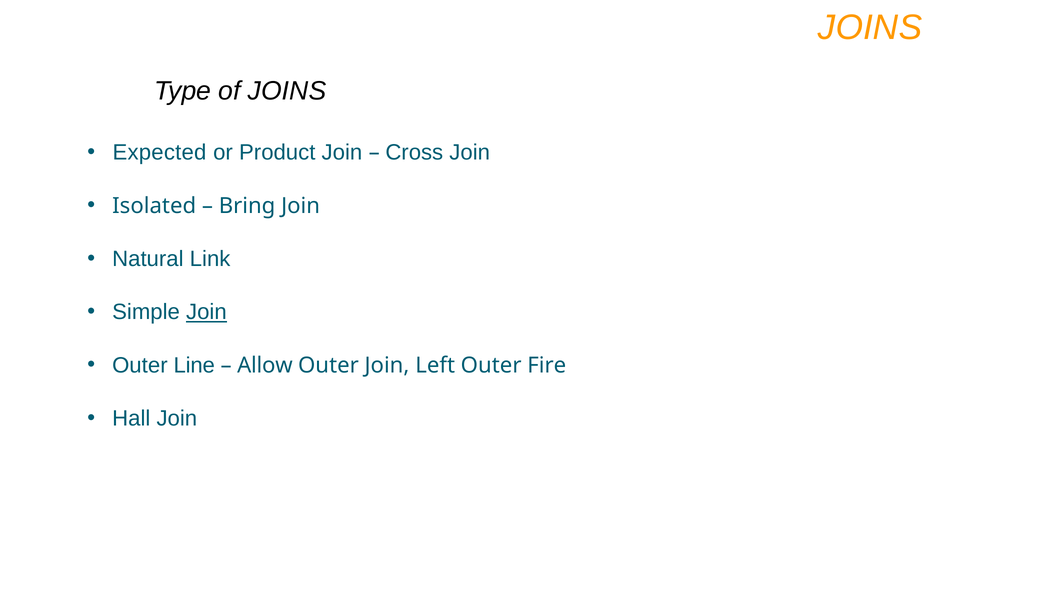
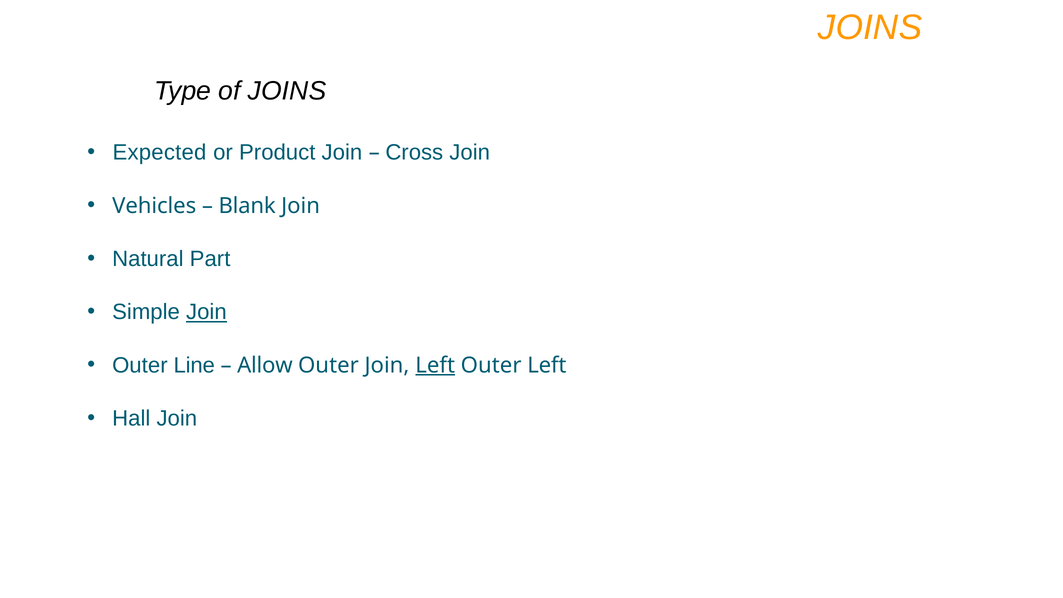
Isolated: Isolated -> Vehicles (154, 206)
Bring: Bring -> Blank (247, 206)
Link: Link -> Part (210, 259)
Left underline: none -> present (435, 365)
Outer Fire: Fire -> Left (547, 365)
